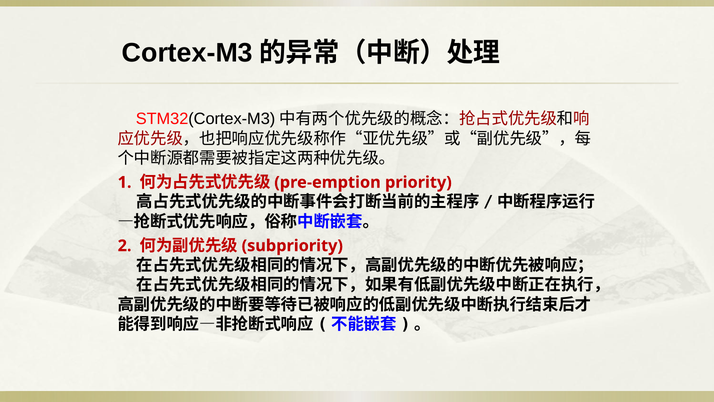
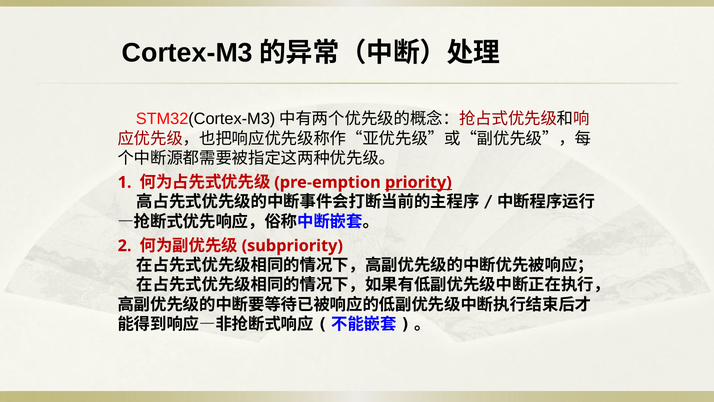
priority underline: none -> present (418, 182)
